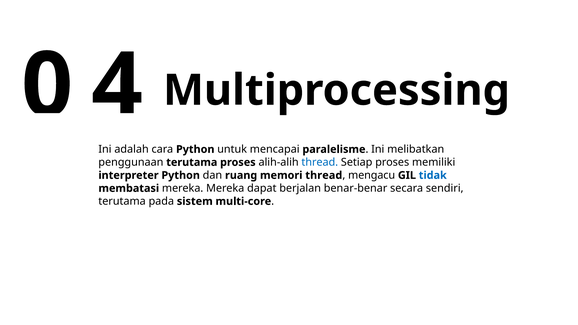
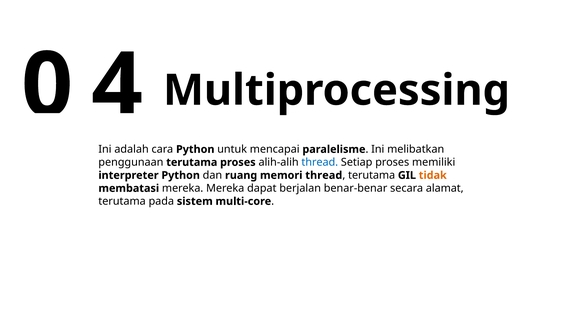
mengacu: mengacu -> terutama (372, 175)
tidak colour: blue -> orange (433, 175)
sendiri: sendiri -> alamat (445, 188)
